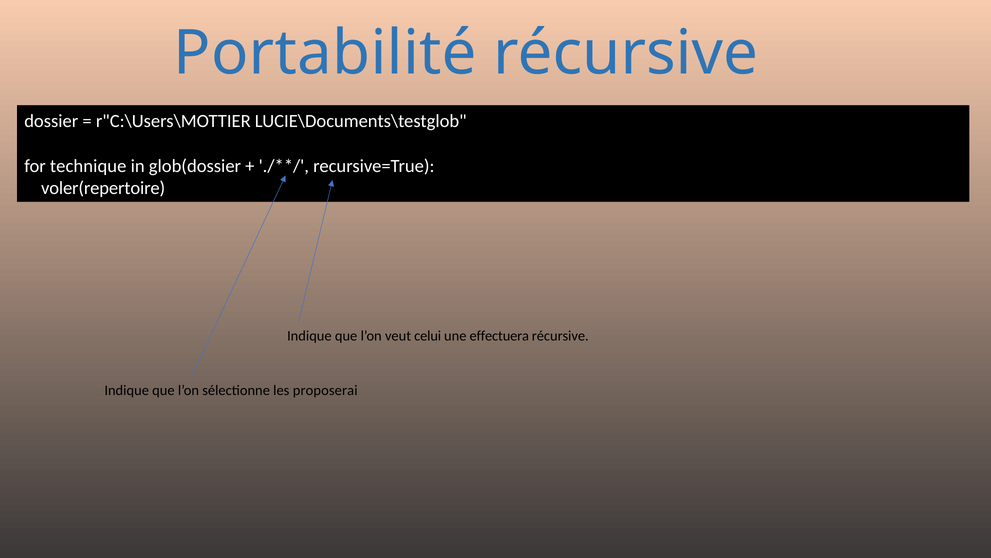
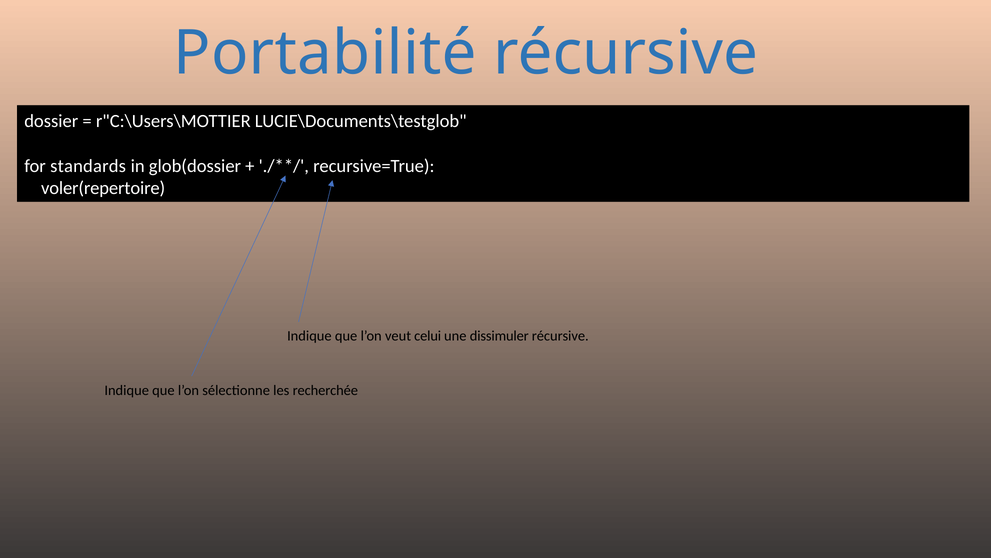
technique: technique -> standards (88, 166)
effectuera: effectuera -> dissimuler (499, 336)
proposerai: proposerai -> recherchée (325, 390)
